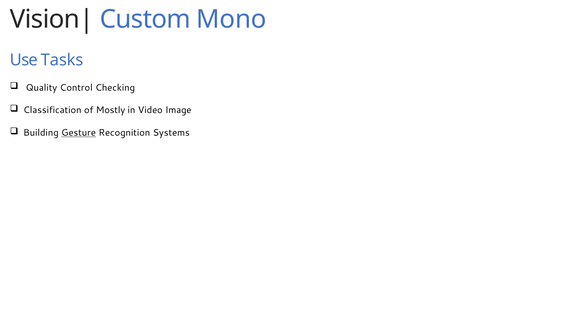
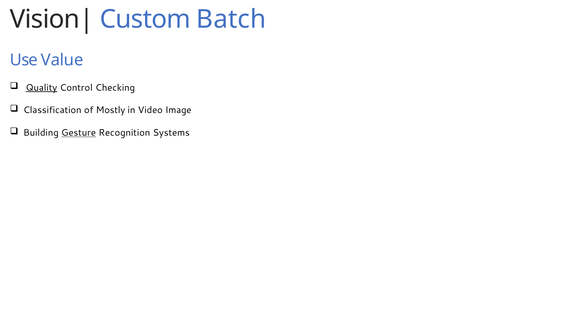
Mono: Mono -> Batch (231, 19)
Tasks: Tasks -> Value (62, 60)
Quality underline: none -> present (41, 88)
